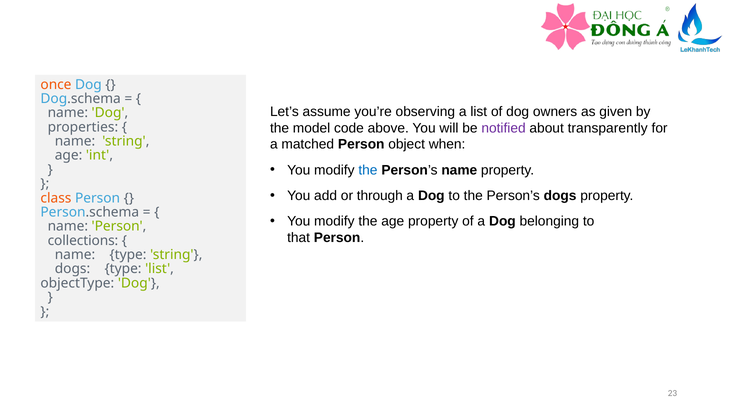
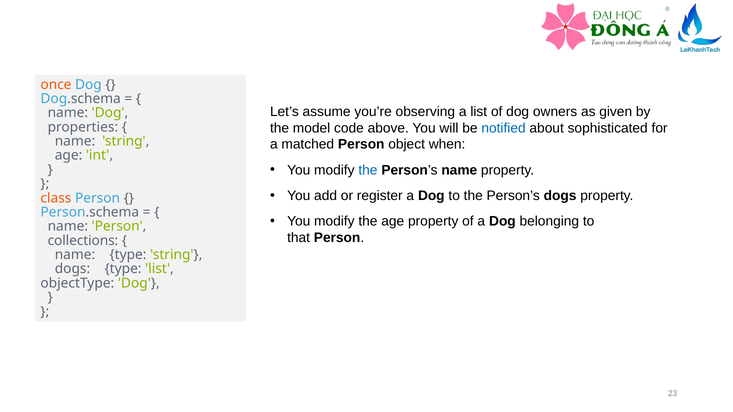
notified colour: purple -> blue (504, 128)
transparently: transparently -> sophisticated (608, 128)
through: through -> register (380, 196)
